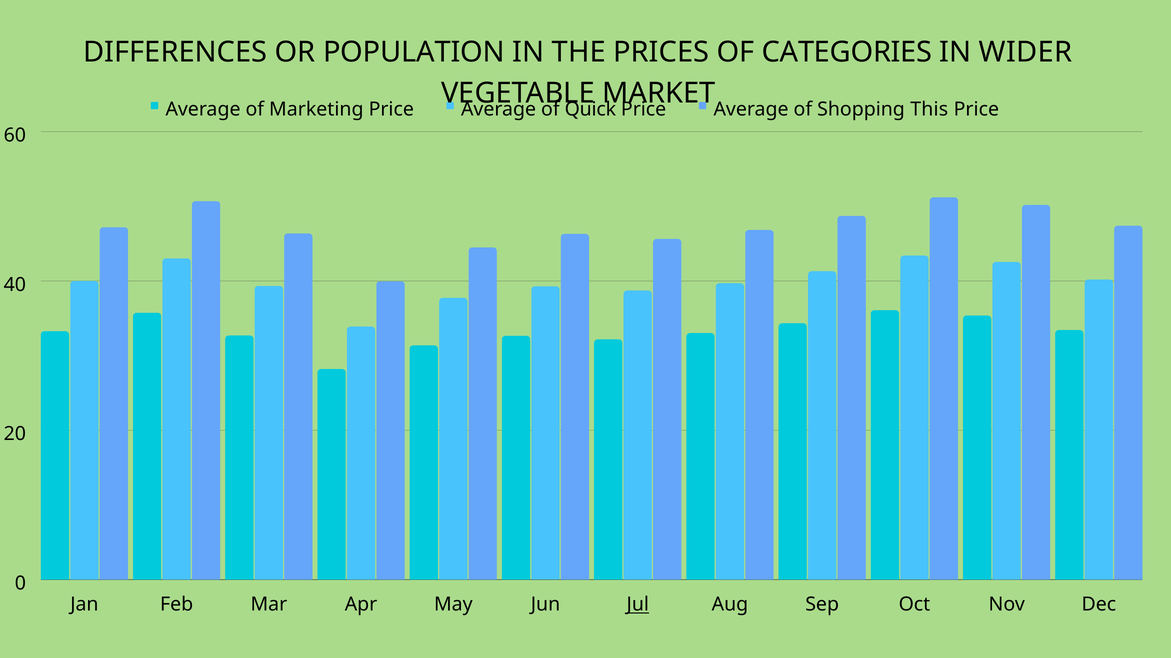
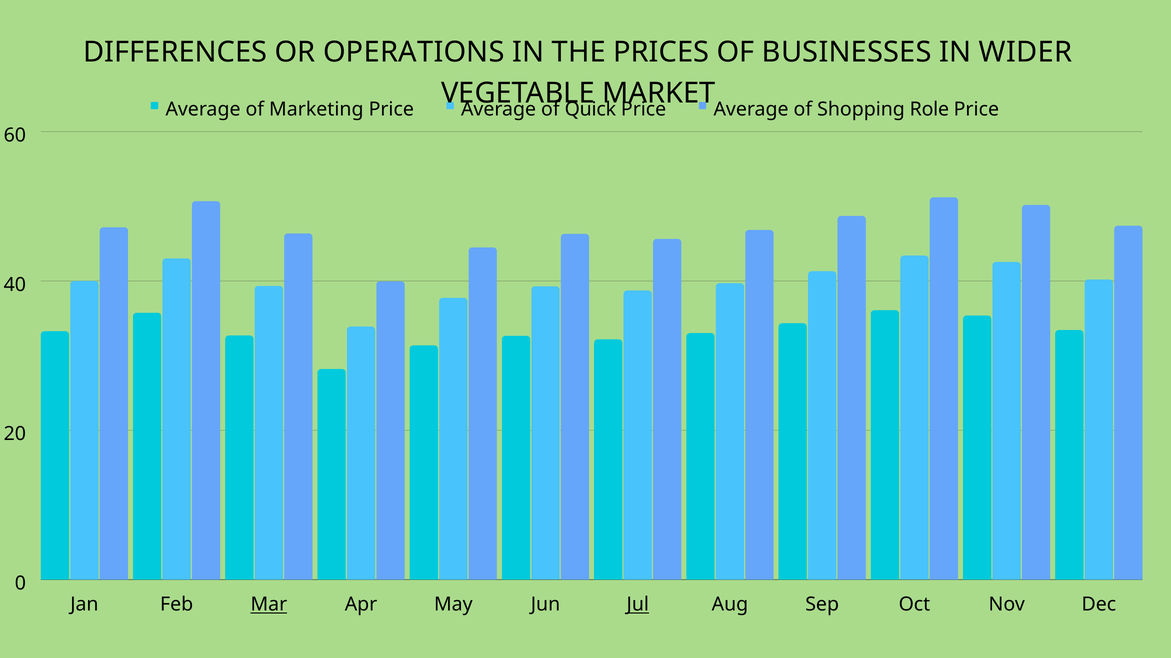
POPULATION: POPULATION -> OPERATIONS (414, 52)
CATEGORIES: CATEGORIES -> BUSINESSES (847, 52)
This: This -> Role (929, 109)
Mar underline: none -> present (269, 605)
